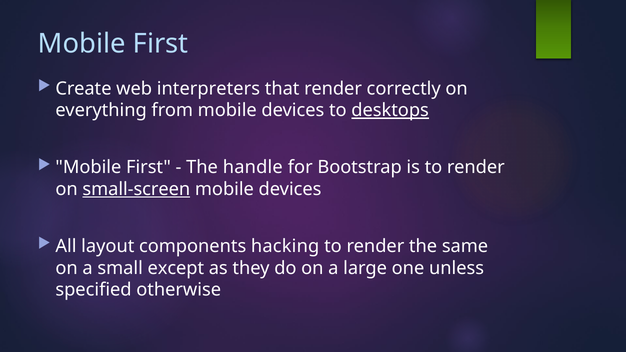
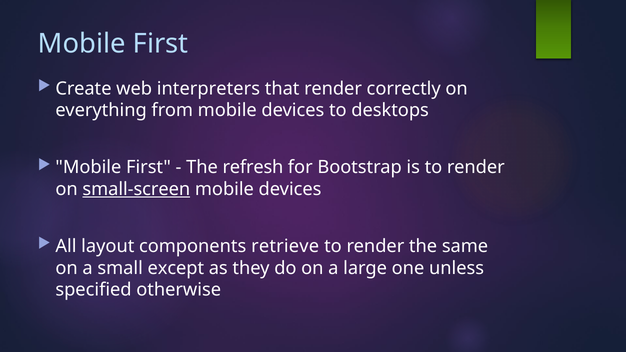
desktops underline: present -> none (390, 110)
handle: handle -> refresh (253, 167)
hacking: hacking -> retrieve (285, 246)
